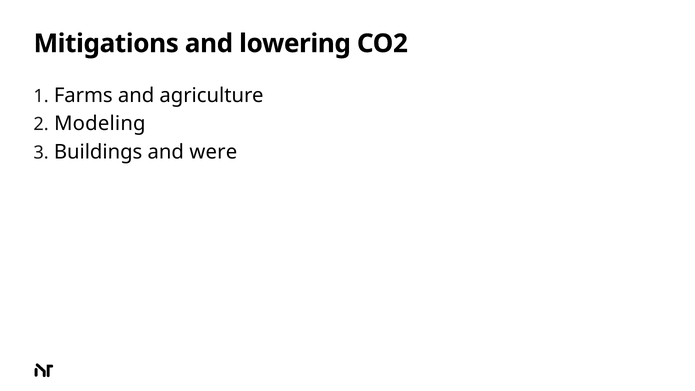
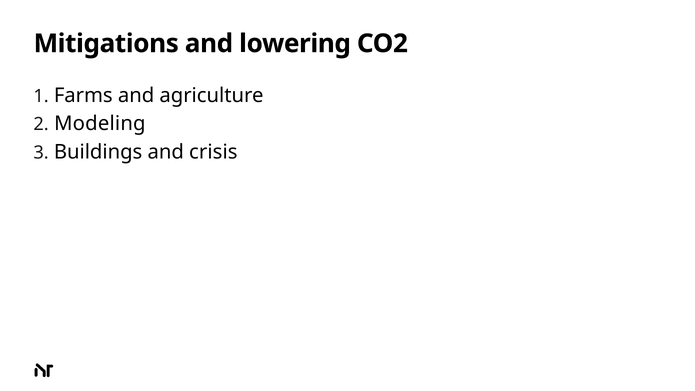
were: were -> crisis (213, 152)
